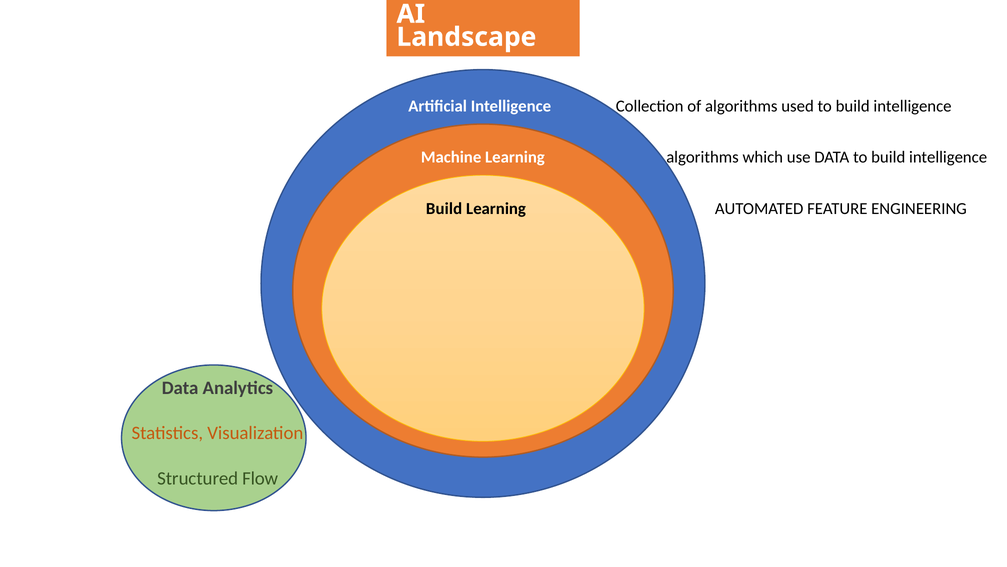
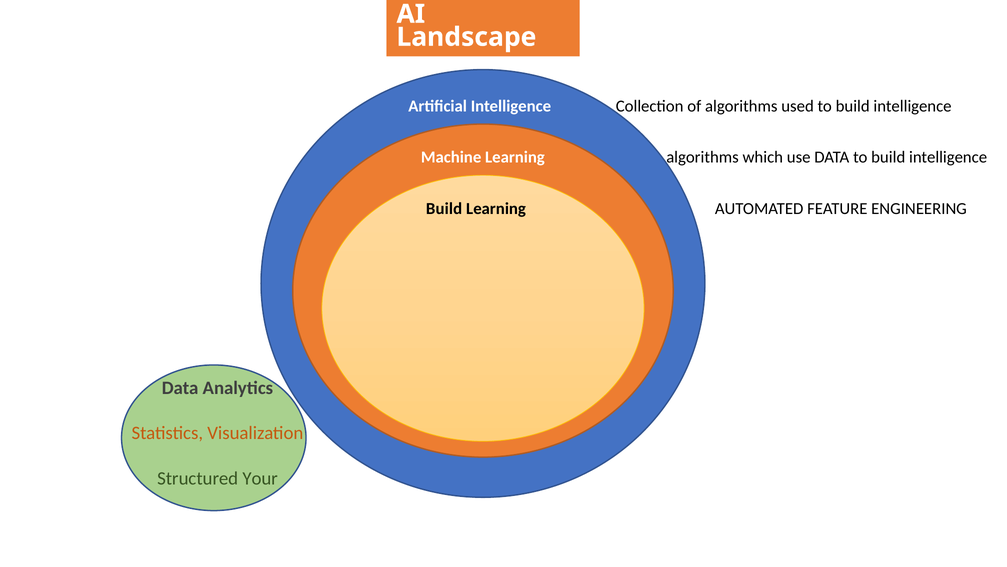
Flow: Flow -> Your (260, 478)
